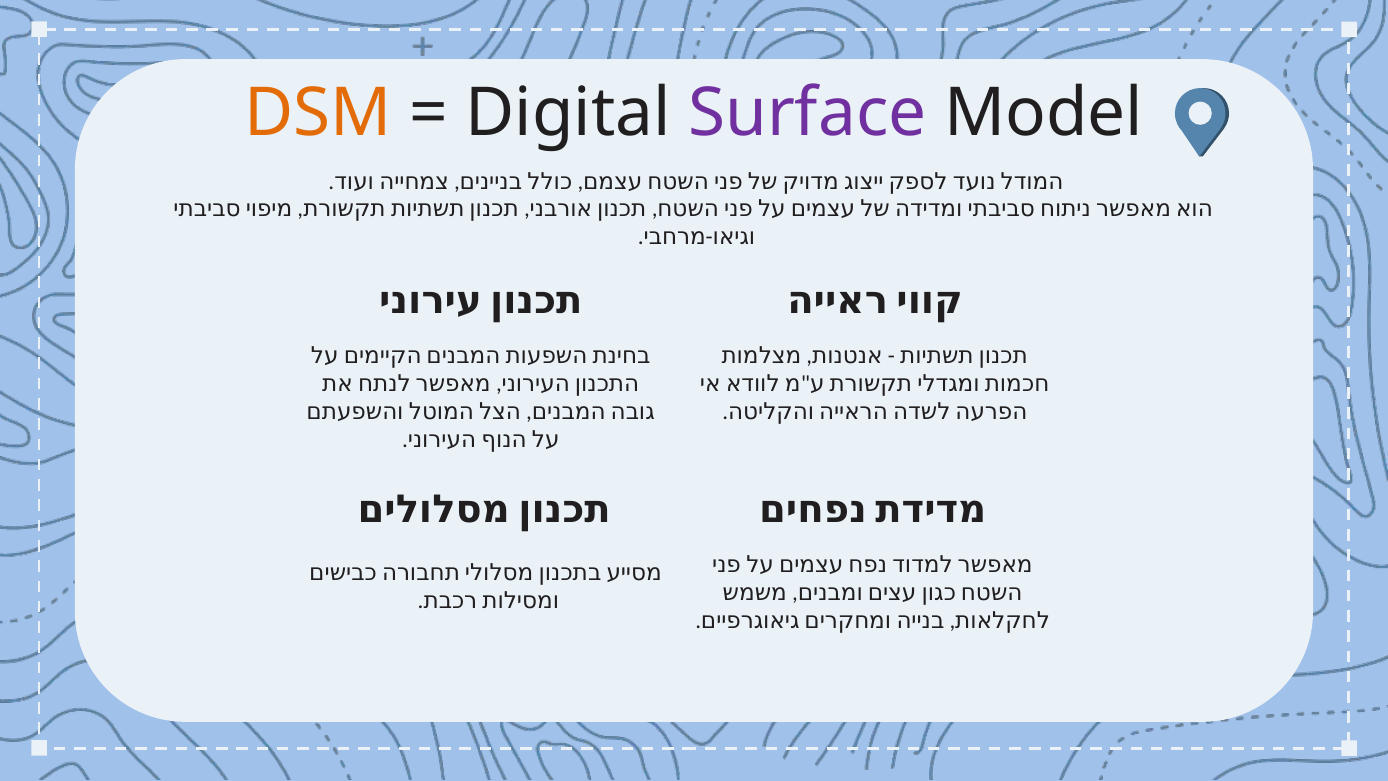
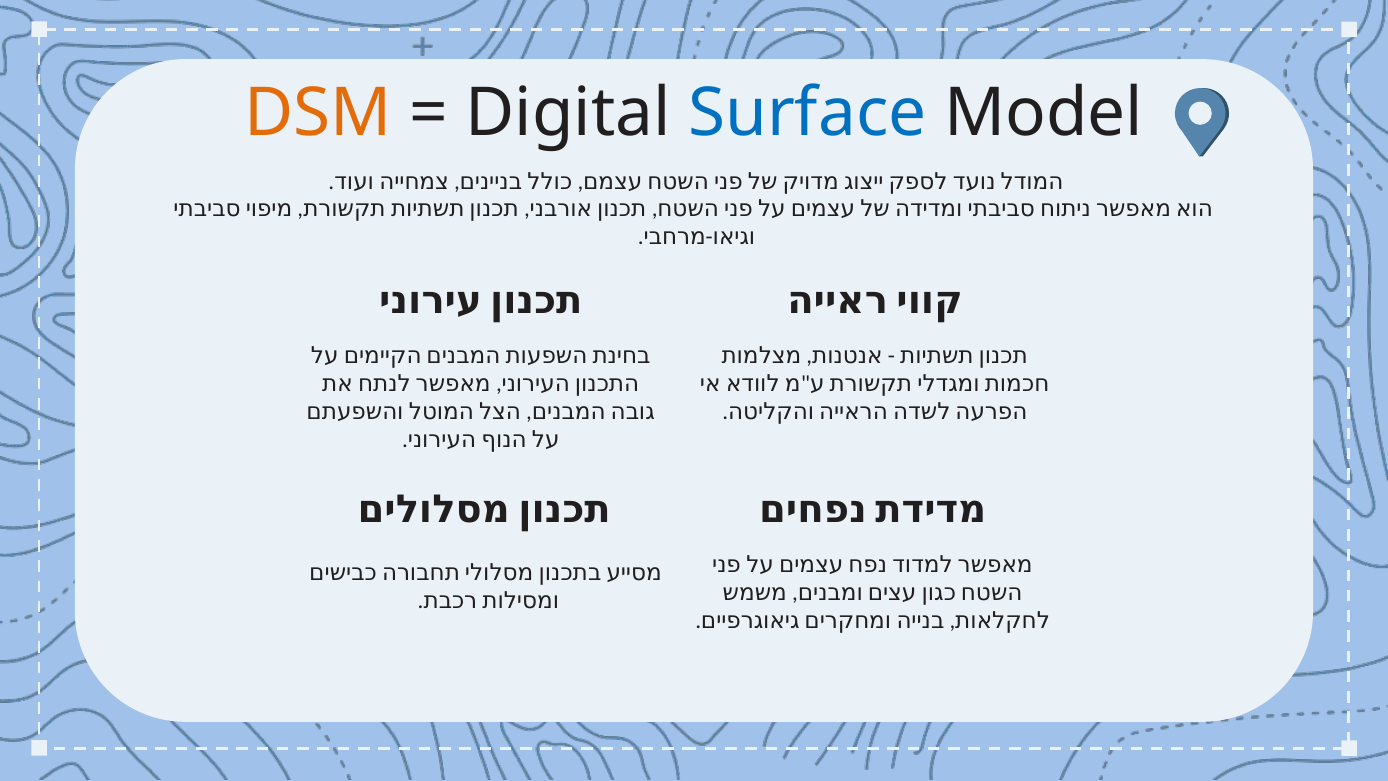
Surface colour: purple -> blue (807, 113)
